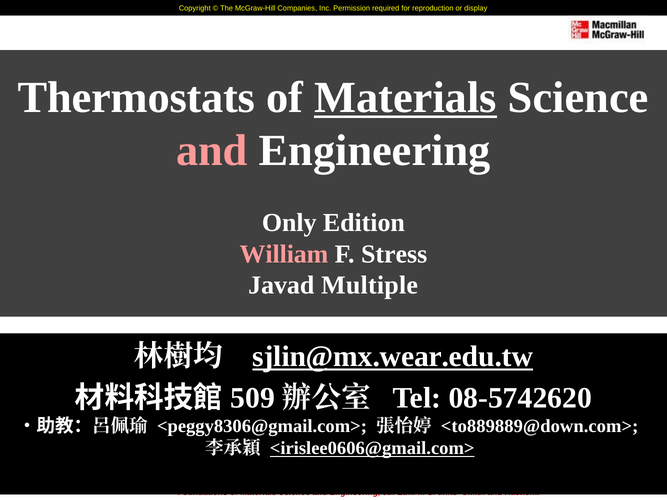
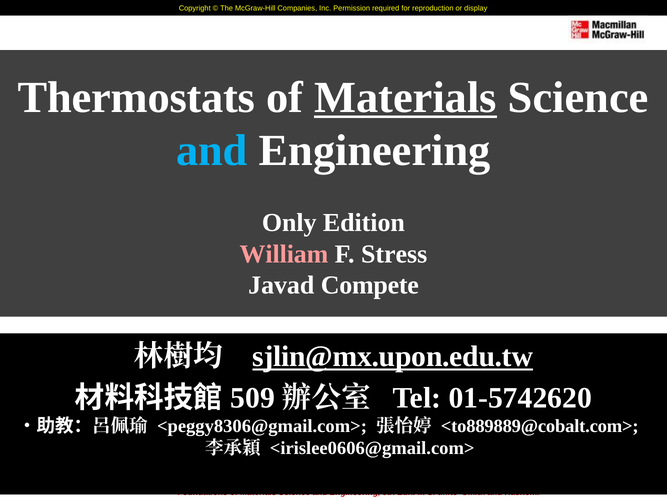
and colour: pink -> light blue (212, 151)
Multiple: Multiple -> Compete (370, 285)
sjlin@mx.wear.edu.tw: sjlin@mx.wear.edu.tw -> sjlin@mx.upon.edu.tw (393, 357)
08-5742620: 08-5742620 -> 01-5742620 (520, 398)
<to889889@down.com>: <to889889@down.com> -> <to889889@cobalt.com> (540, 426)
<irislee0606@gmail.com> underline: present -> none (372, 449)
